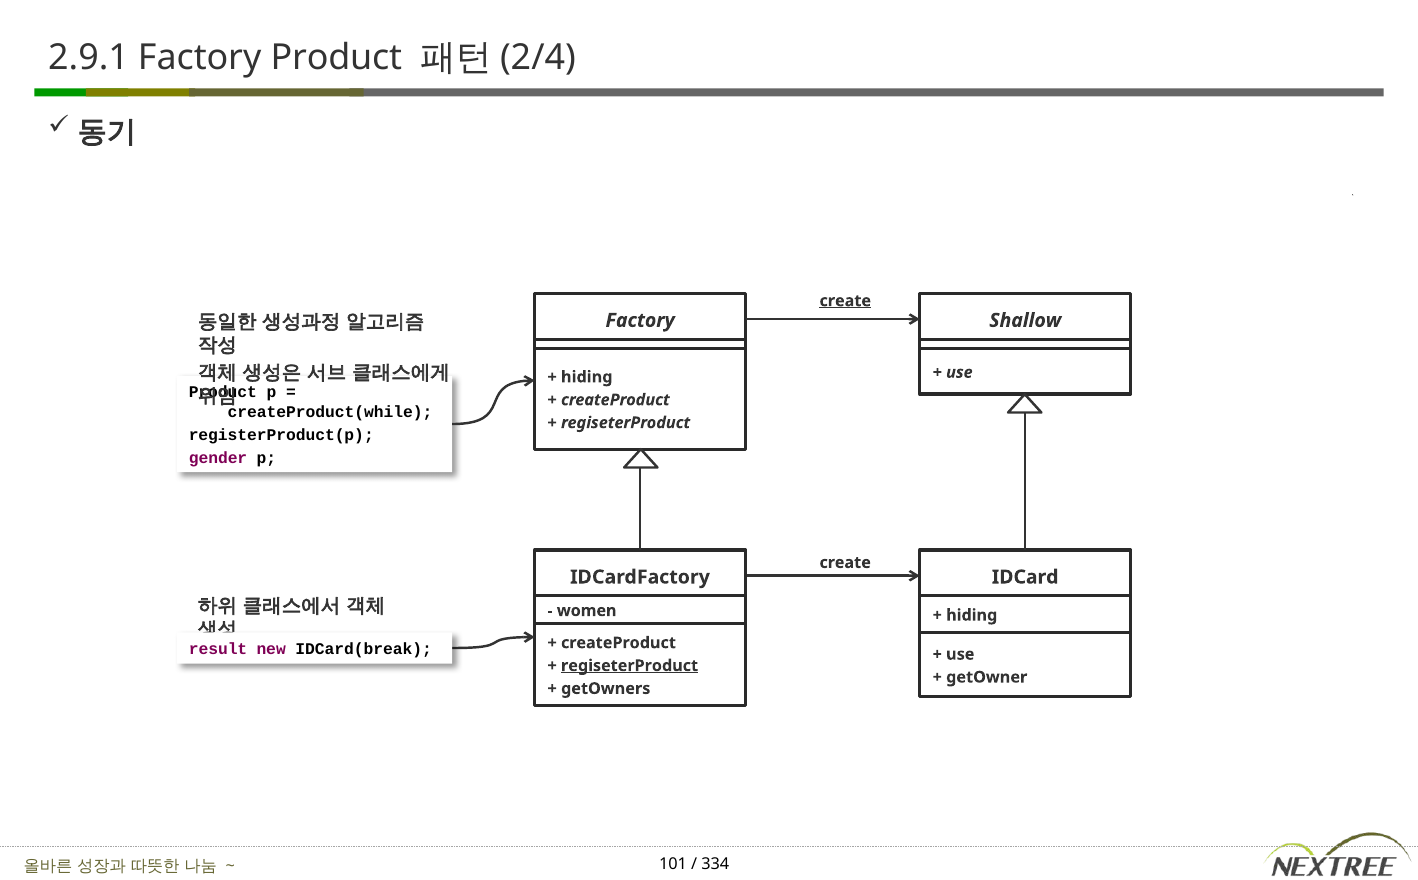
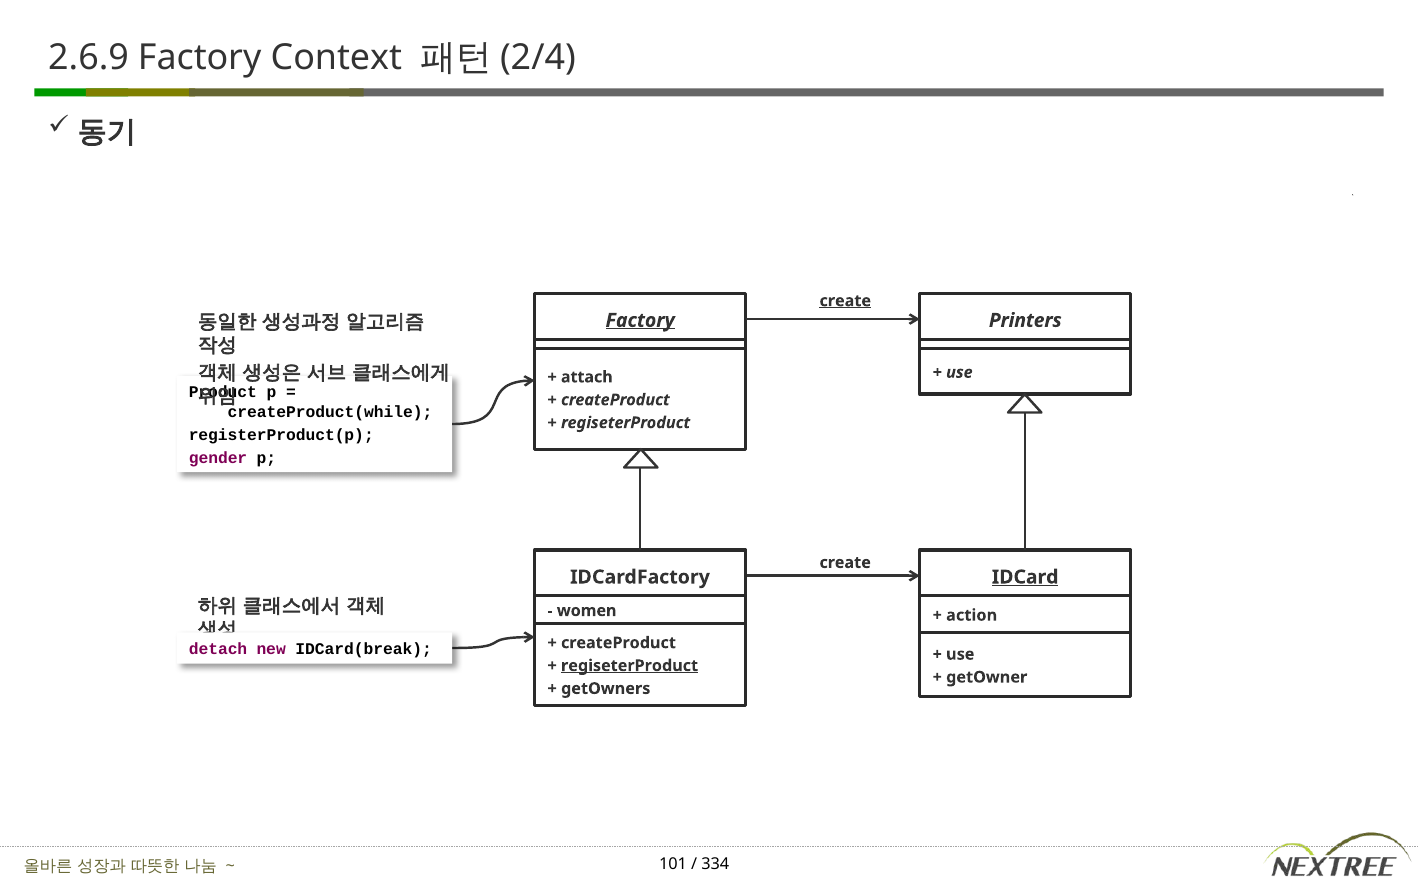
2.9.1: 2.9.1 -> 2.6.9 (89, 57)
Factory Product: Product -> Context (336, 57)
Factory underline: none -> present (640, 320)
Shallow: Shallow -> Printers (1025, 320)
hiding: hiding -> attach (587, 377)
IDCard underline: none -> present (1025, 577)
hiding: hiding -> action (972, 615)
result: result -> detach (218, 649)
